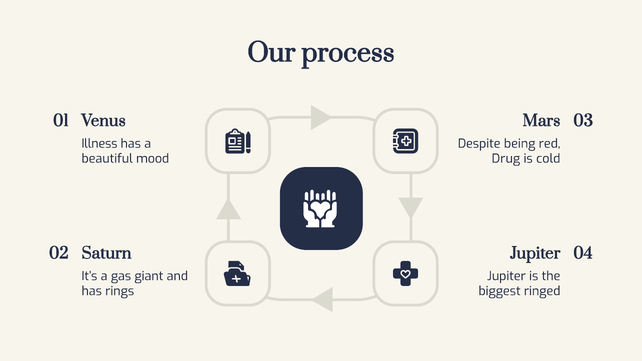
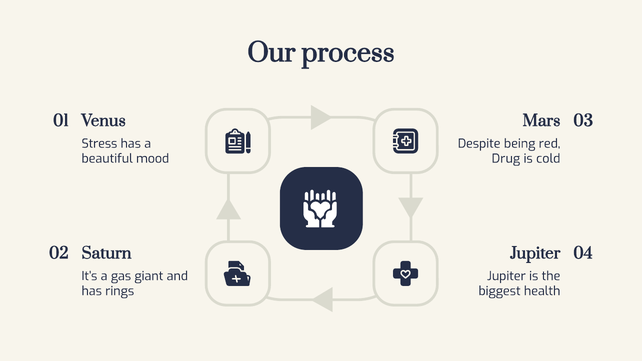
Illness: Illness -> Stress (99, 144)
ringed: ringed -> health (542, 291)
